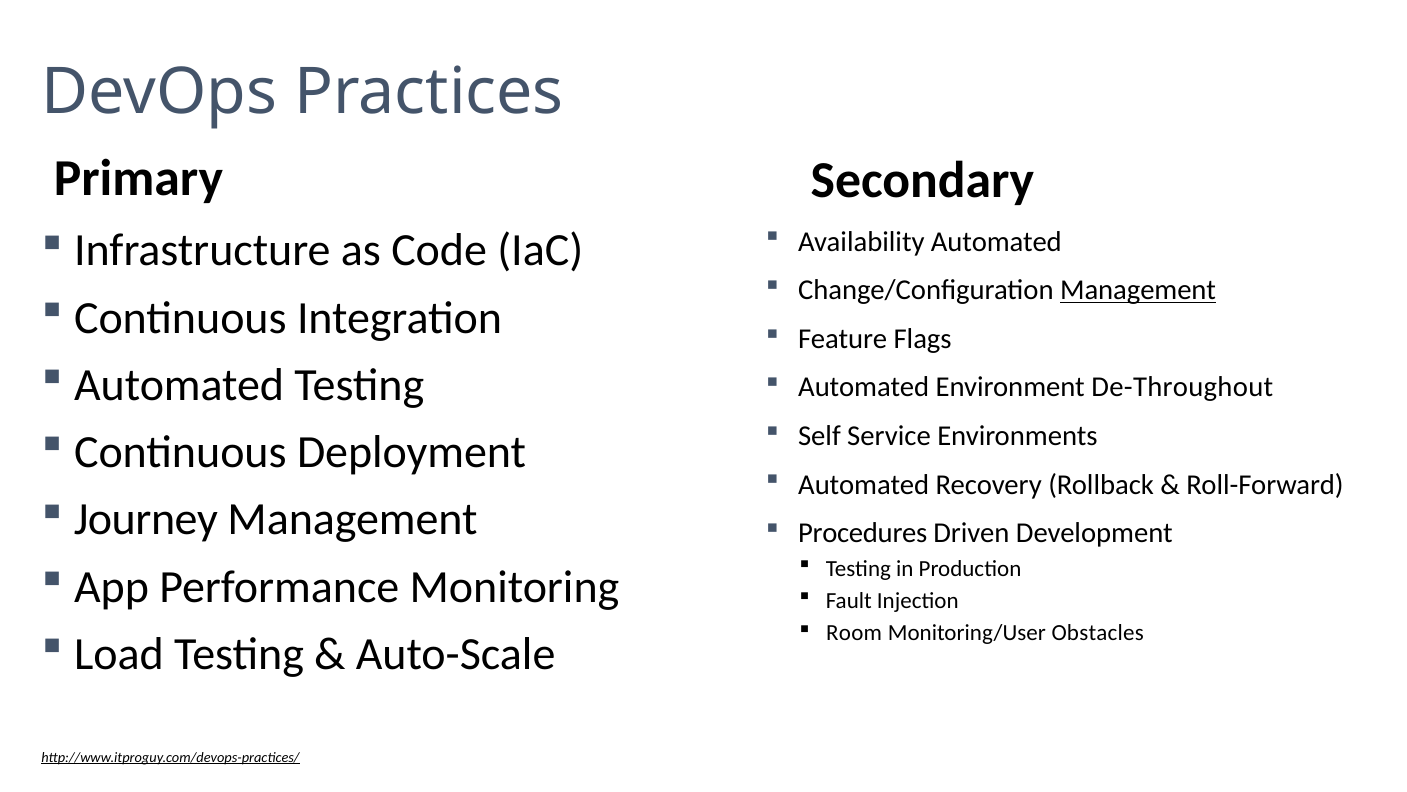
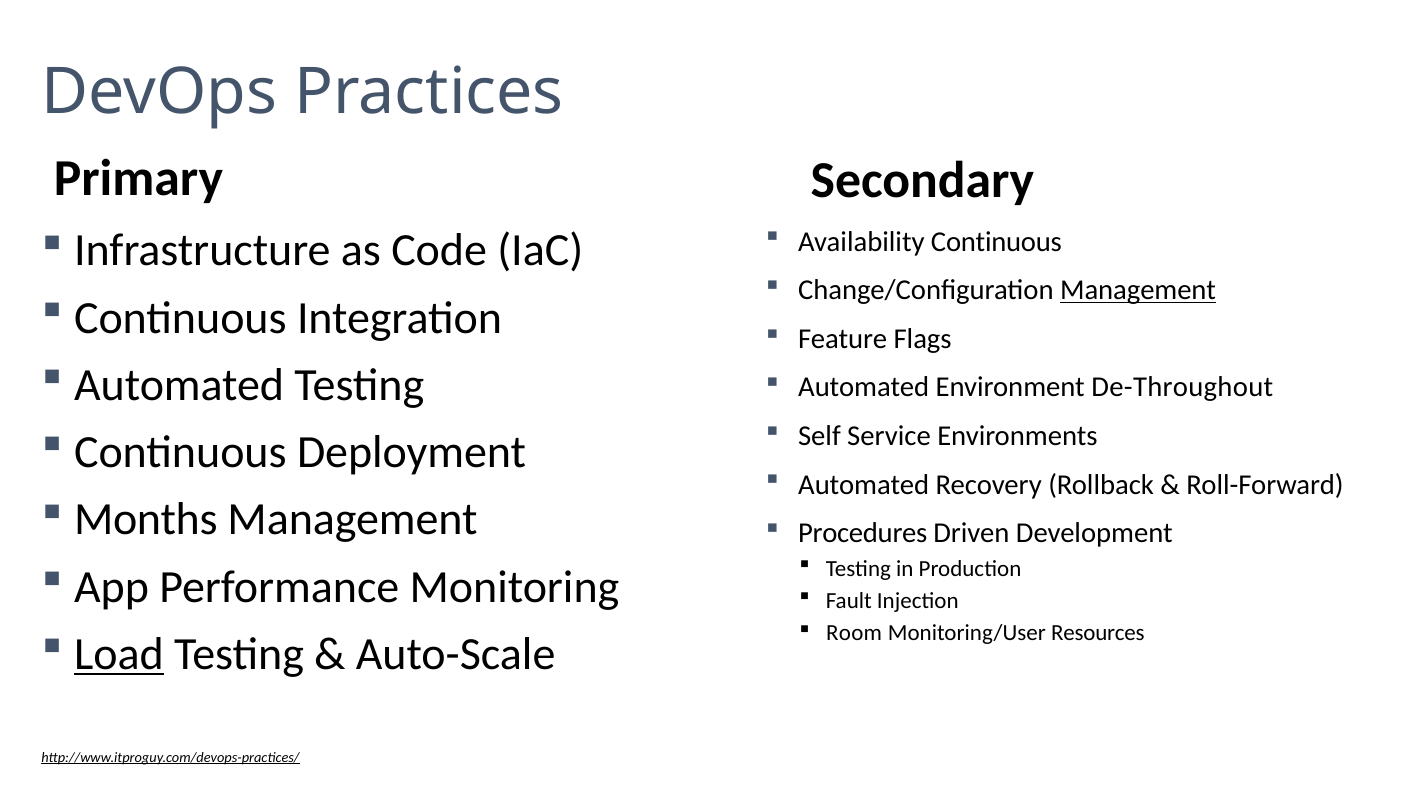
Availability Automated: Automated -> Continuous (996, 241)
Journey: Journey -> Months (146, 519)
Obstacles: Obstacles -> Resources (1098, 632)
Load underline: none -> present (119, 654)
